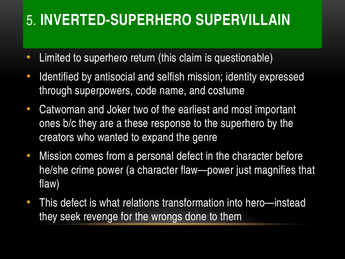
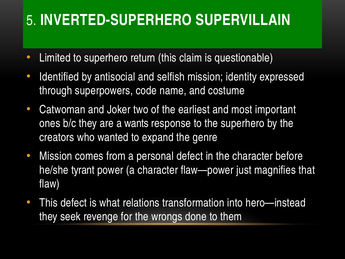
these: these -> wants (137, 123)
crime: crime -> tyrant (83, 170)
